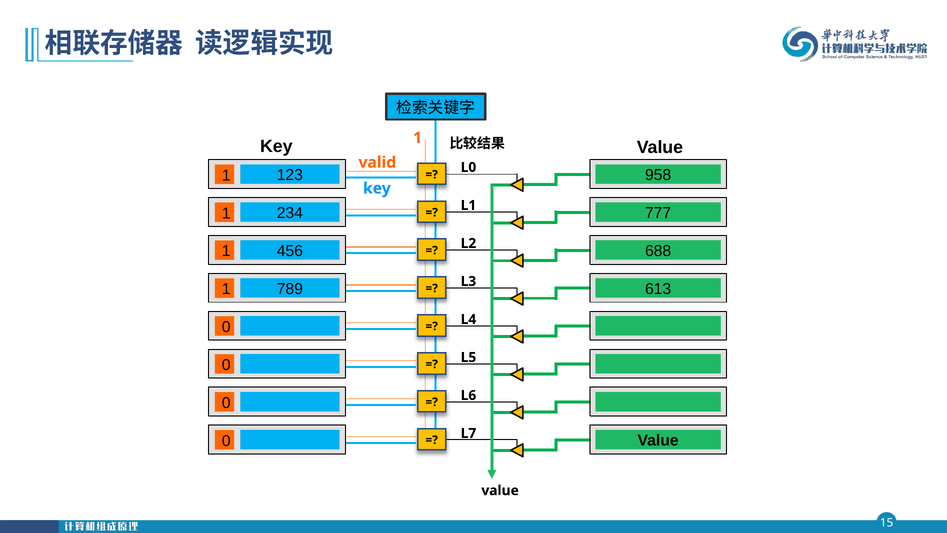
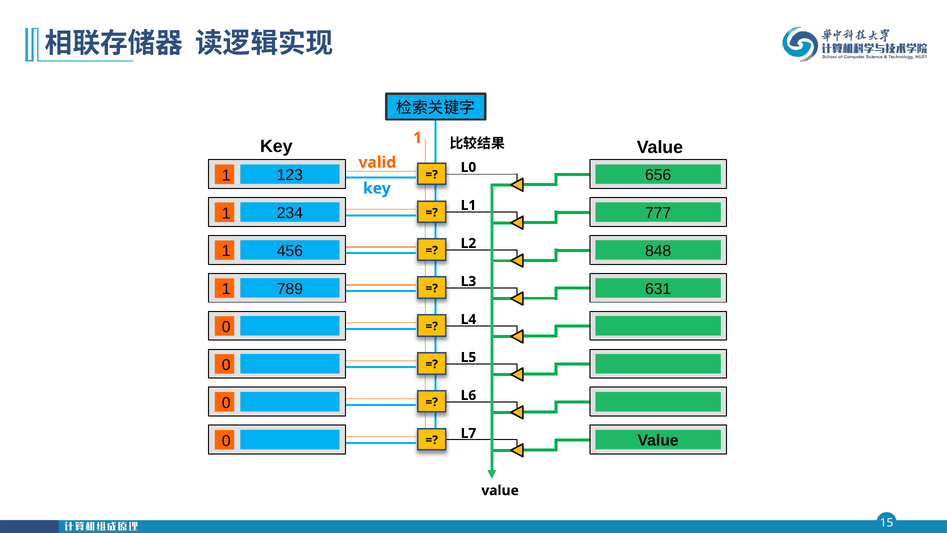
958: 958 -> 656 (658, 175)
688: 688 -> 848 (658, 251)
613: 613 -> 631 (658, 289)
